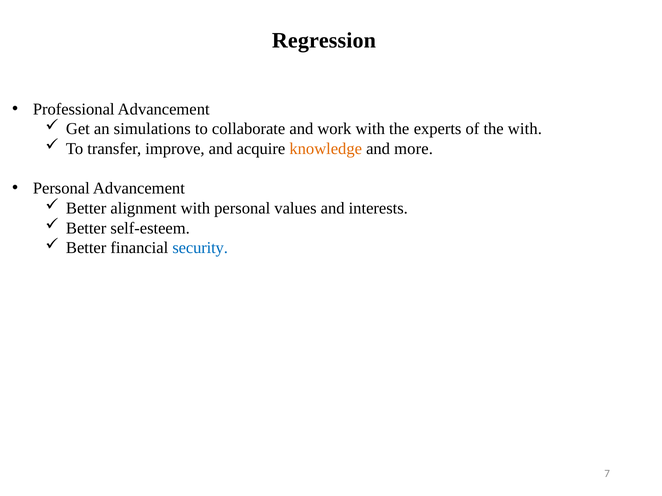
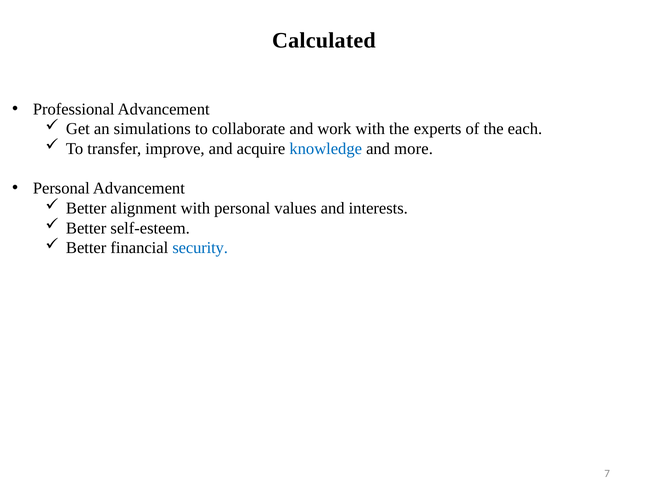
Regression: Regression -> Calculated (324, 41)
the with: with -> each (525, 129)
knowledge colour: orange -> blue (326, 149)
